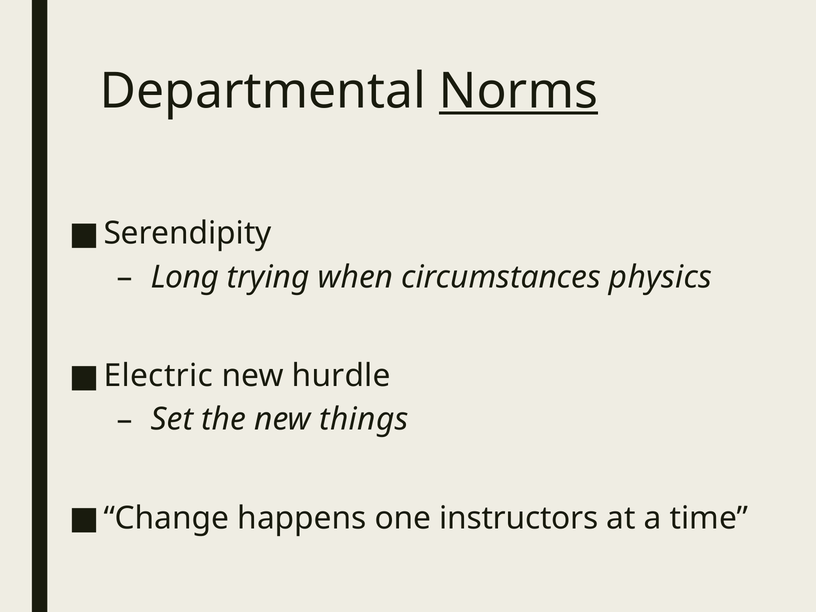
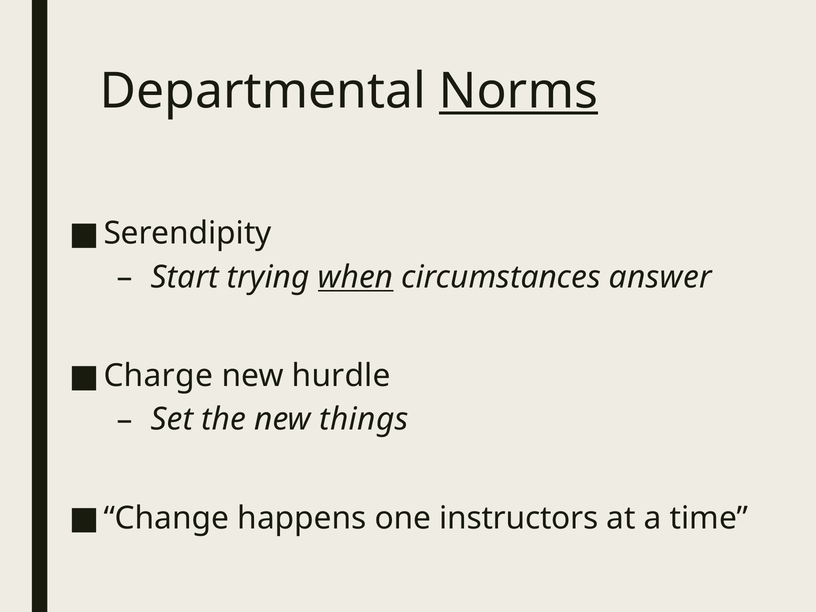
Long: Long -> Start (185, 277)
when underline: none -> present (356, 277)
physics: physics -> answer (660, 277)
Electric: Electric -> Charge (158, 376)
